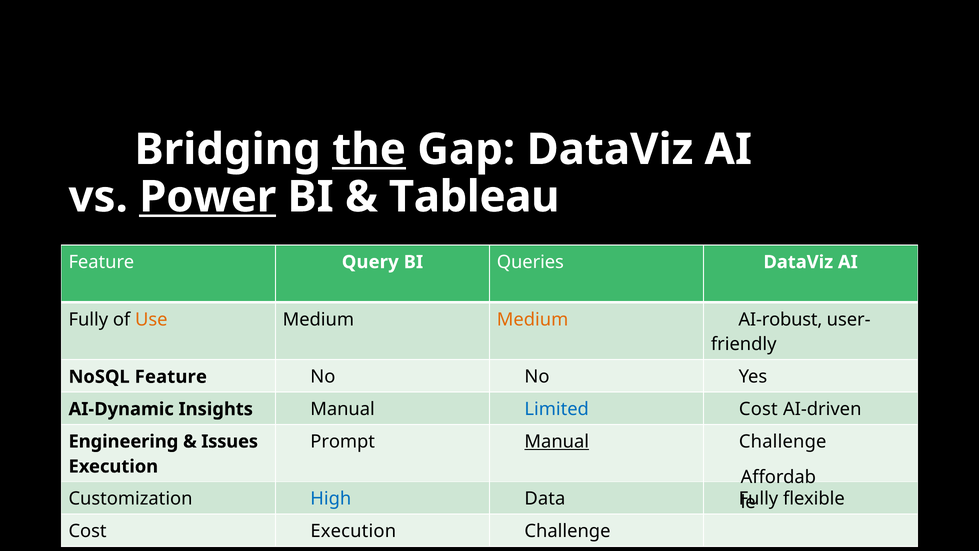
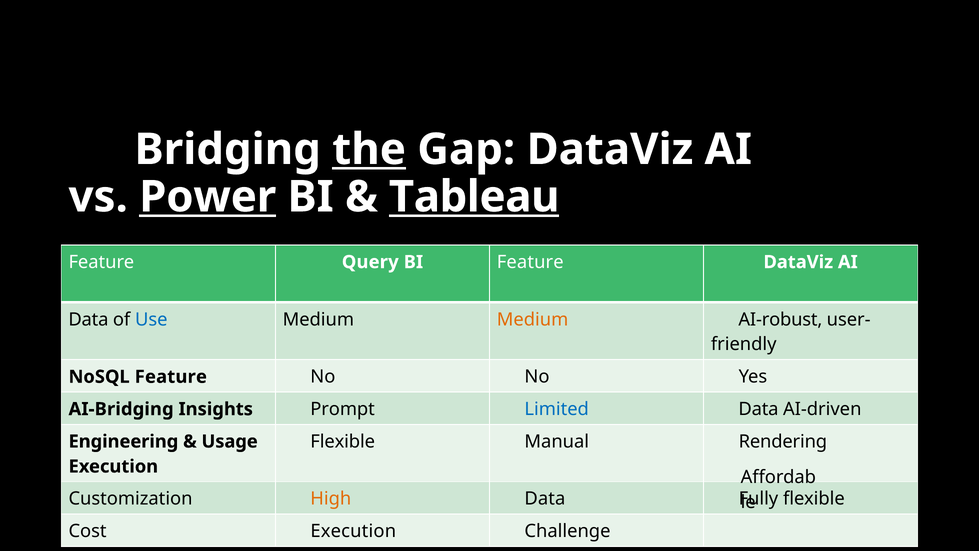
Tableau underline: none -> present (474, 197)
BI Queries: Queries -> Feature (530, 262)
Fully: Fully -> Data (88, 319)
Use colour: orange -> blue (151, 319)
AI-Dynamic: AI-Dynamic -> AI-Bridging (121, 409)
Manual: Manual -> Prompt (343, 409)
Cost: Cost -> Data (759, 409)
Prompt: Prompt -> Flexible (343, 441)
Manual underline: present -> none (557, 441)
Challenge: Challenge -> Rendering (783, 441)
Issues: Issues -> Usage (230, 441)
High colour: blue -> orange (331, 499)
